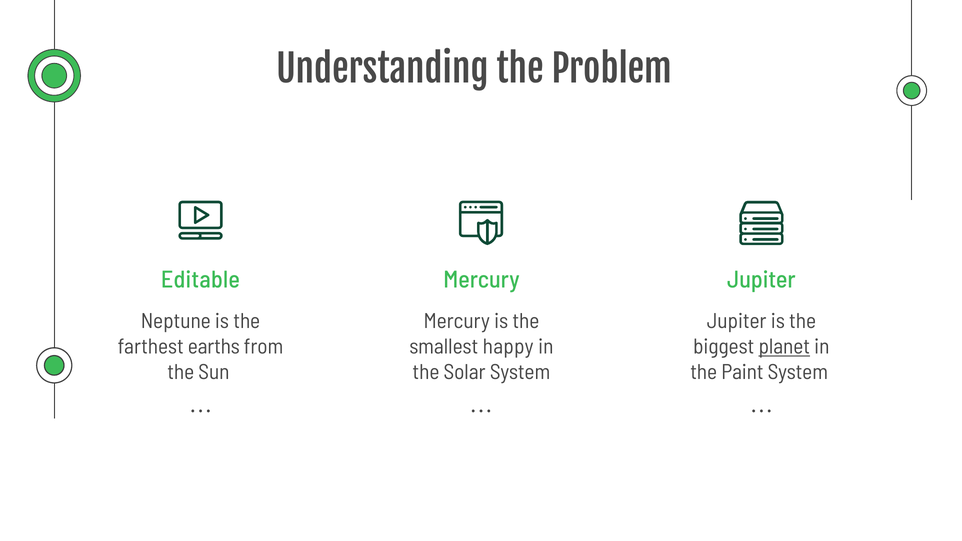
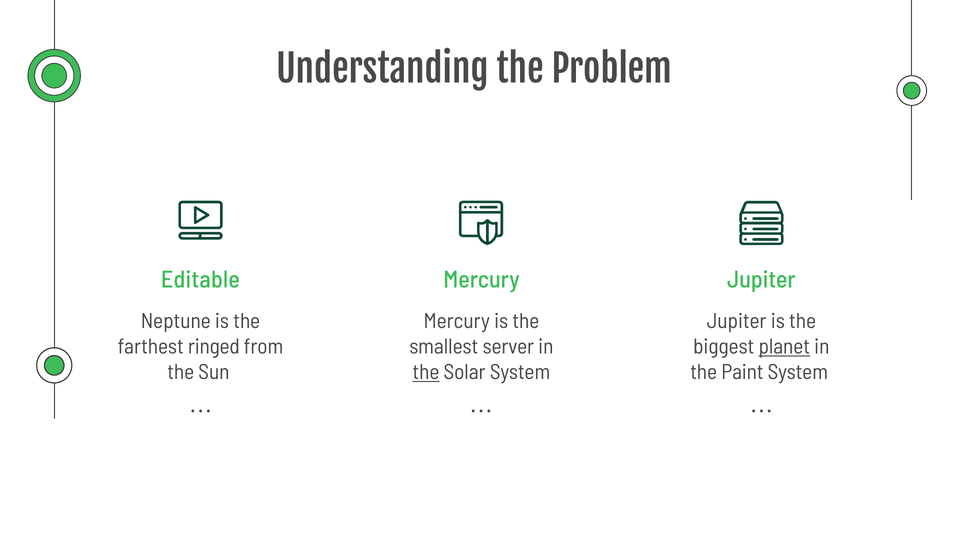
earths: earths -> ringed (214, 347)
happy: happy -> server (508, 347)
the underline: none -> present (426, 372)
